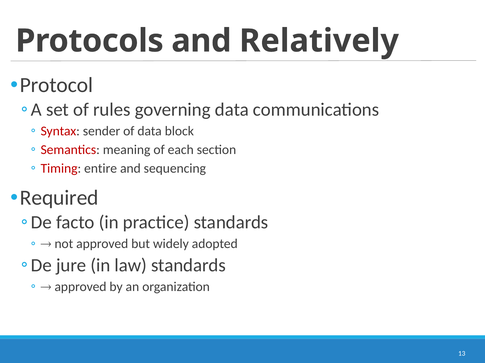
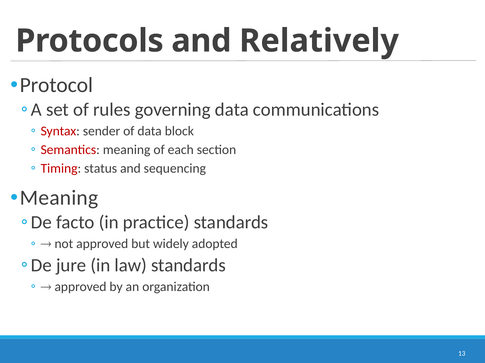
entire: entire -> status (101, 169)
Required: Required -> Meaning (59, 198)
